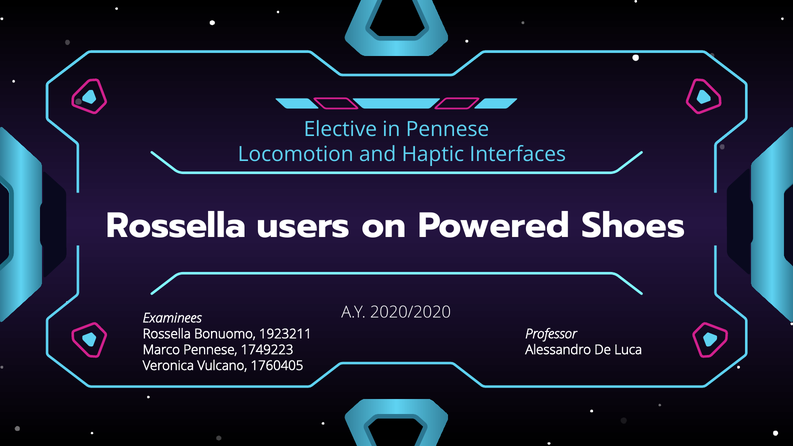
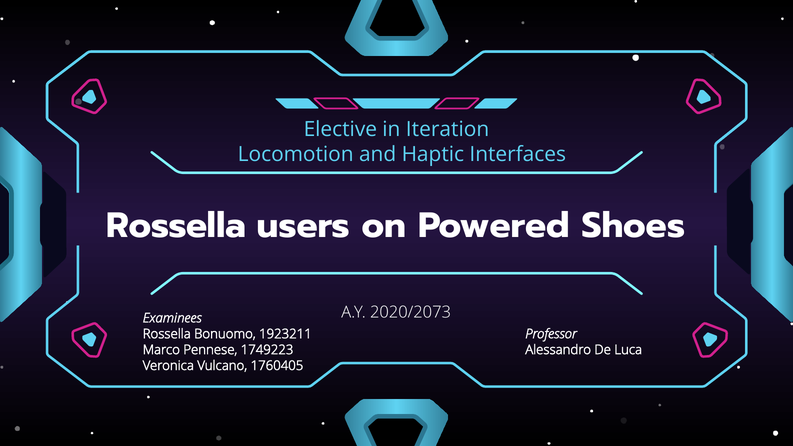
in Pennese: Pennese -> Iteration (448, 129)
2020/2020: 2020/2020 -> 2020/2073 (410, 312)
